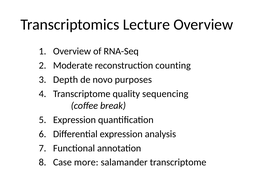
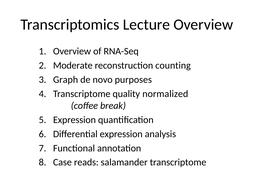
Depth: Depth -> Graph (66, 79)
sequencing: sequencing -> normalized (165, 94)
more: more -> reads (86, 162)
